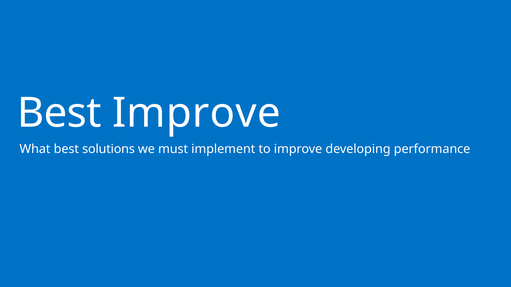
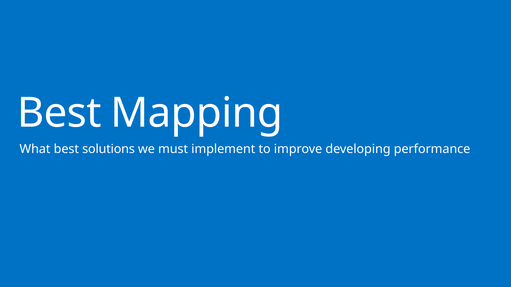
Best Improve: Improve -> Mapping (197, 113)
